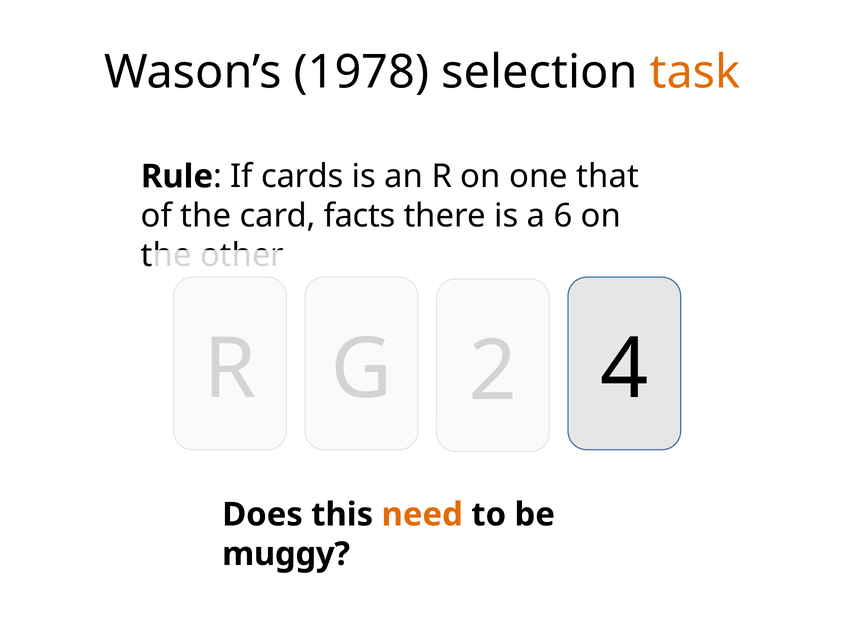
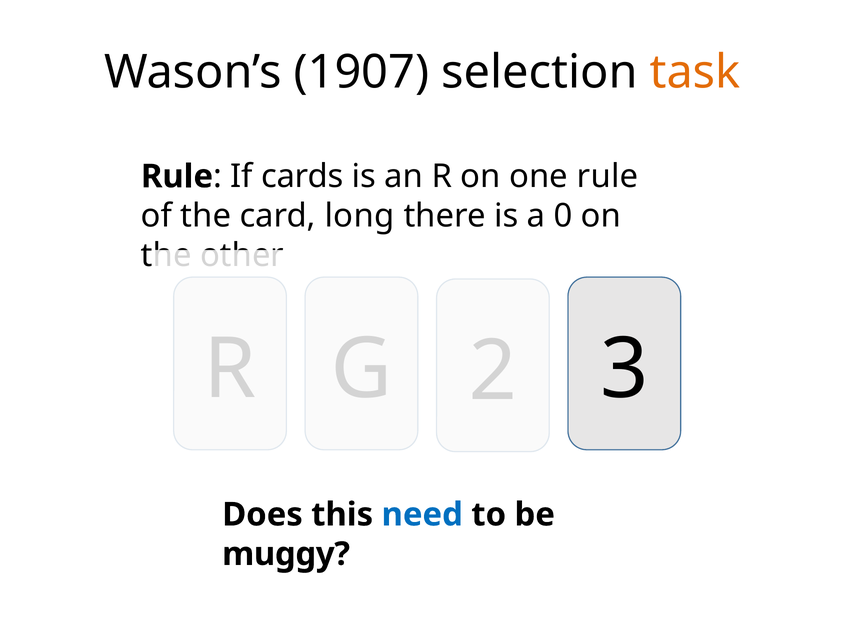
1978: 1978 -> 1907 (361, 72)
one that: that -> rule (608, 176)
facts: facts -> long (359, 216)
6: 6 -> 0 (563, 216)
4: 4 -> 3 (624, 369)
need colour: orange -> blue (422, 514)
